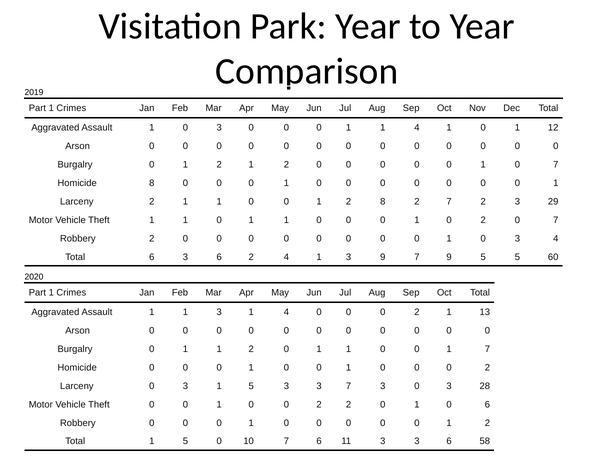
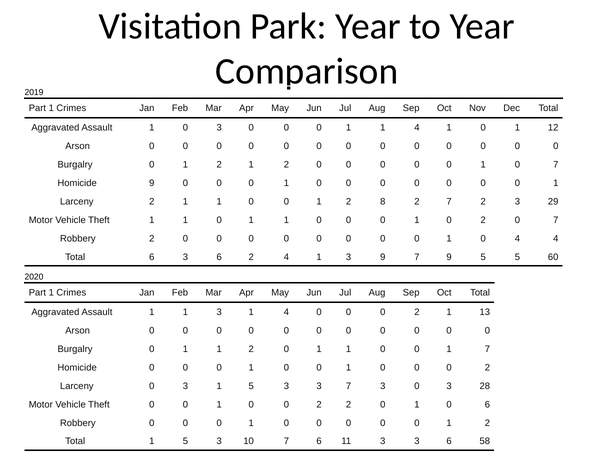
Homicide 8: 8 -> 9 (152, 183)
0 1 0 3: 3 -> 4 (517, 238)
Total 1 5 0: 0 -> 3 (219, 441)
